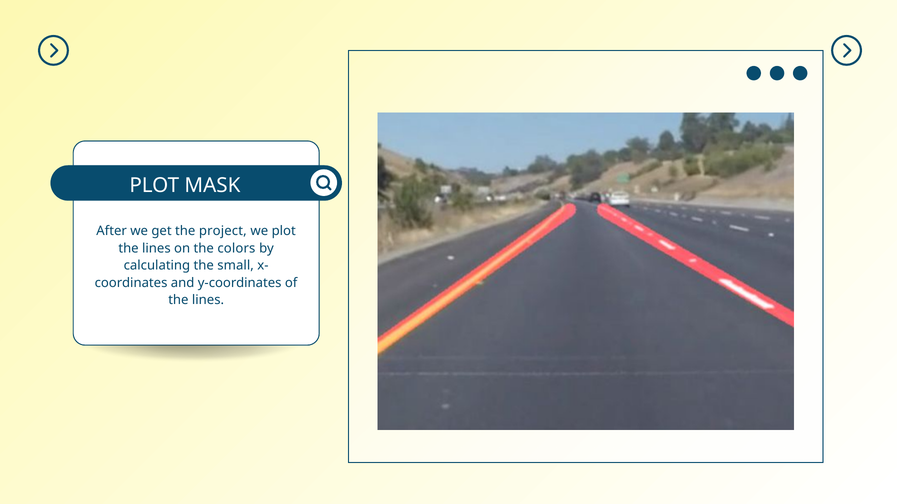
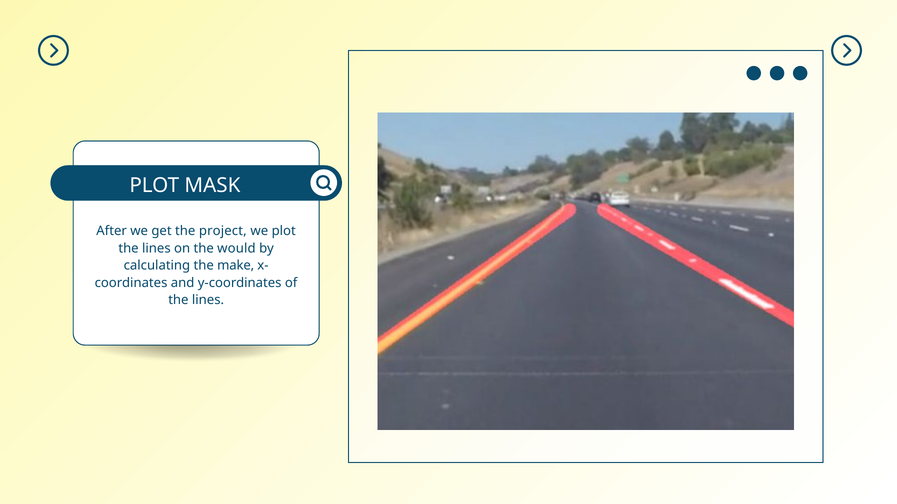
colors: colors -> would (236, 248)
small: small -> make (236, 266)
